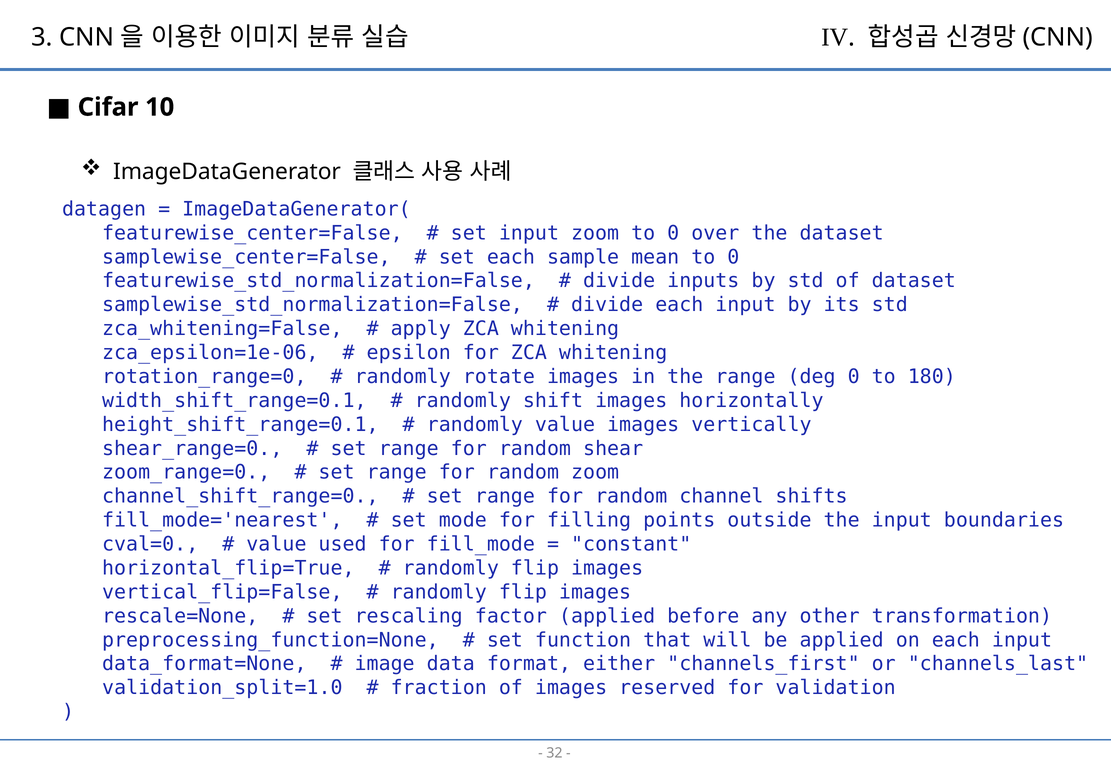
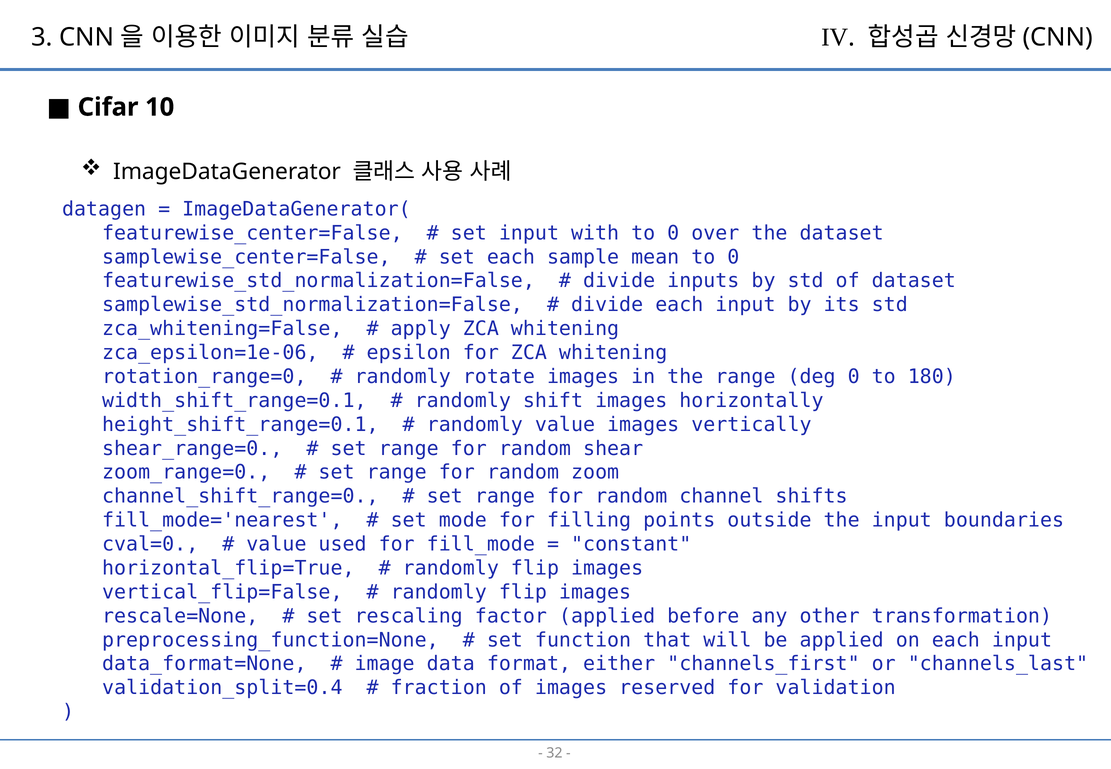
input zoom: zoom -> with (595, 233)
validation_split=1.0: validation_split=1.0 -> validation_split=0.4 (222, 688)
